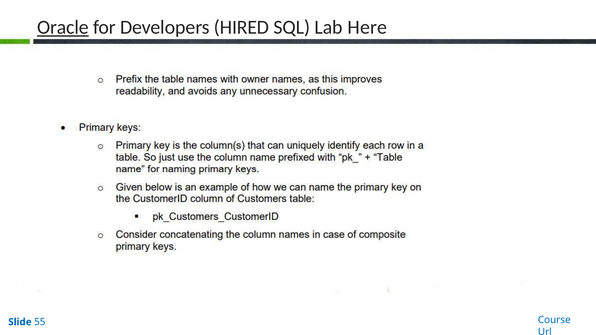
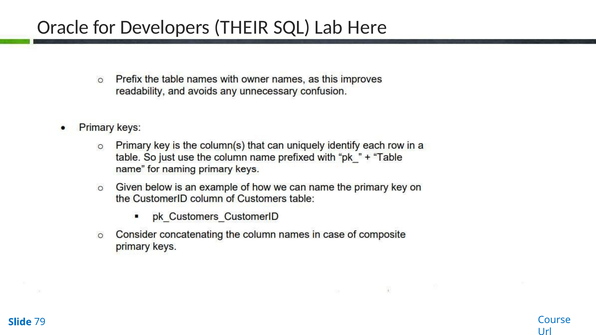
Oracle underline: present -> none (63, 27)
HIRED: HIRED -> THEIR (241, 27)
55: 55 -> 79 (40, 322)
